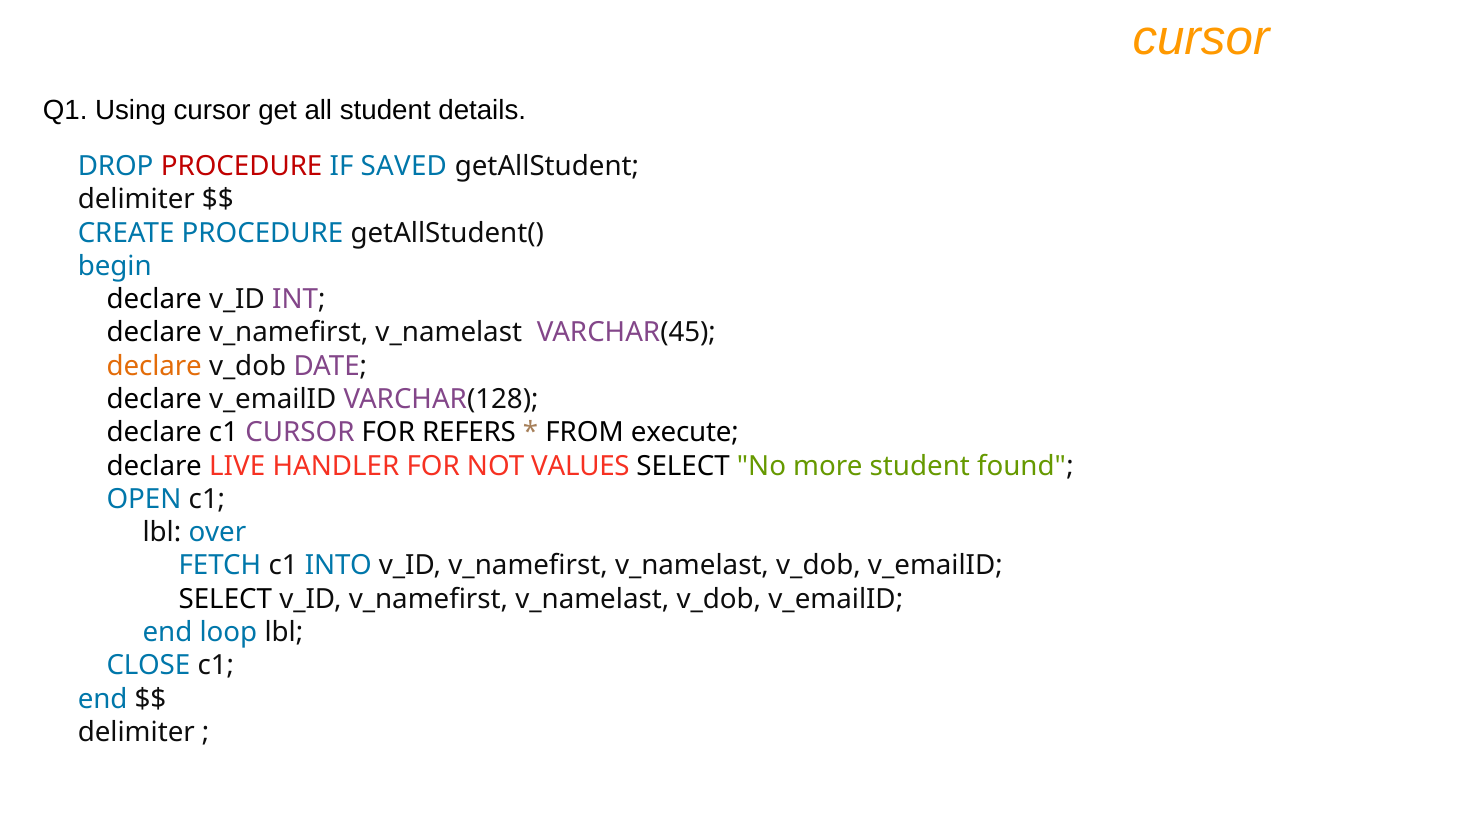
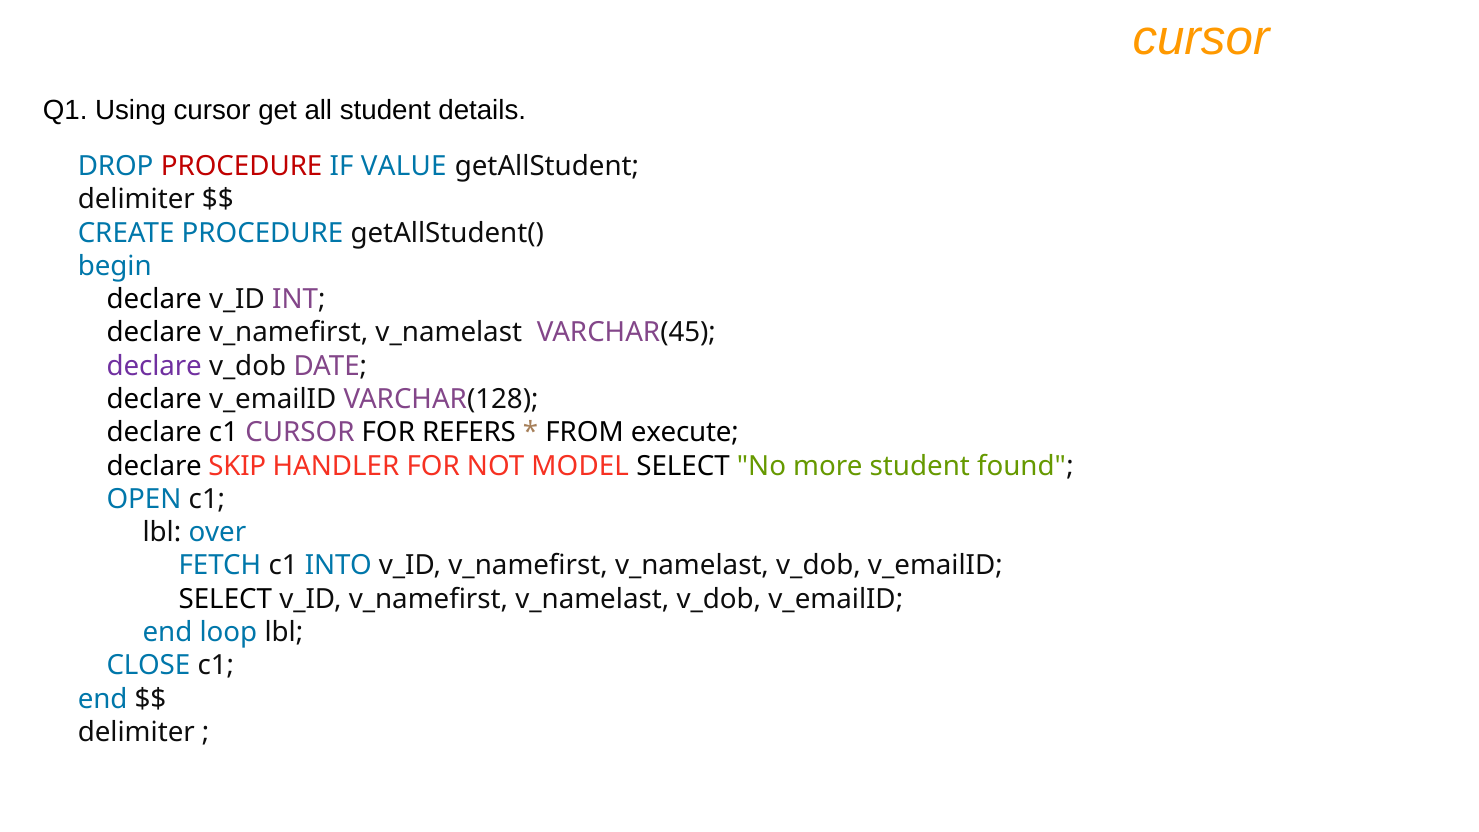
SAVED: SAVED -> VALUE (404, 166)
declare colour: orange -> purple (154, 366)
LIVE: LIVE -> SKIP (237, 466)
VALUES: VALUES -> MODEL (580, 466)
